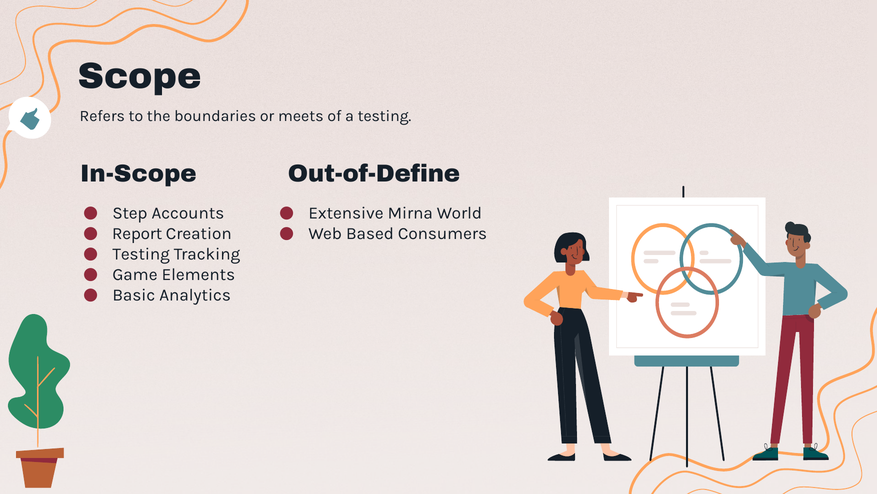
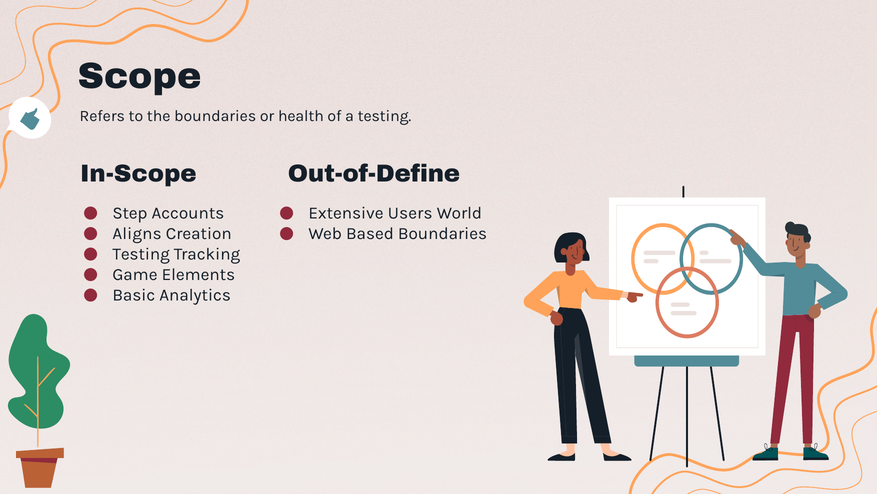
meets: meets -> health (301, 116)
Mirna: Mirna -> Users (410, 213)
Report: Report -> Aligns (137, 233)
Based Consumers: Consumers -> Boundaries (442, 233)
